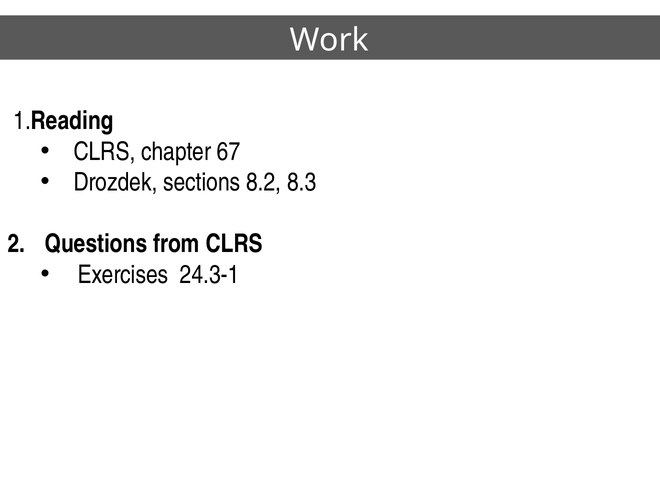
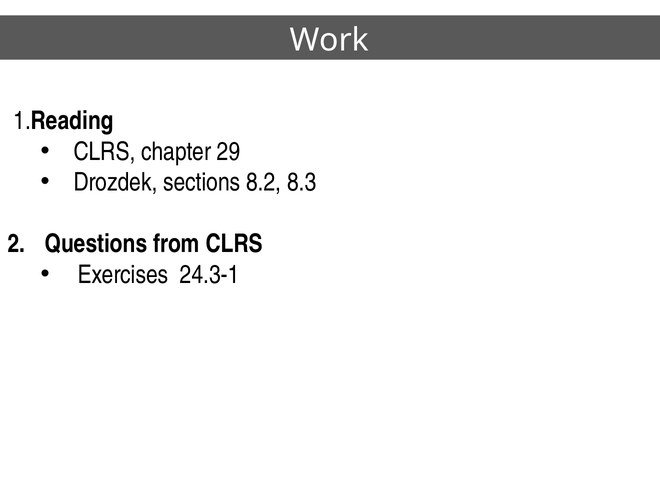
67: 67 -> 29 (229, 152)
